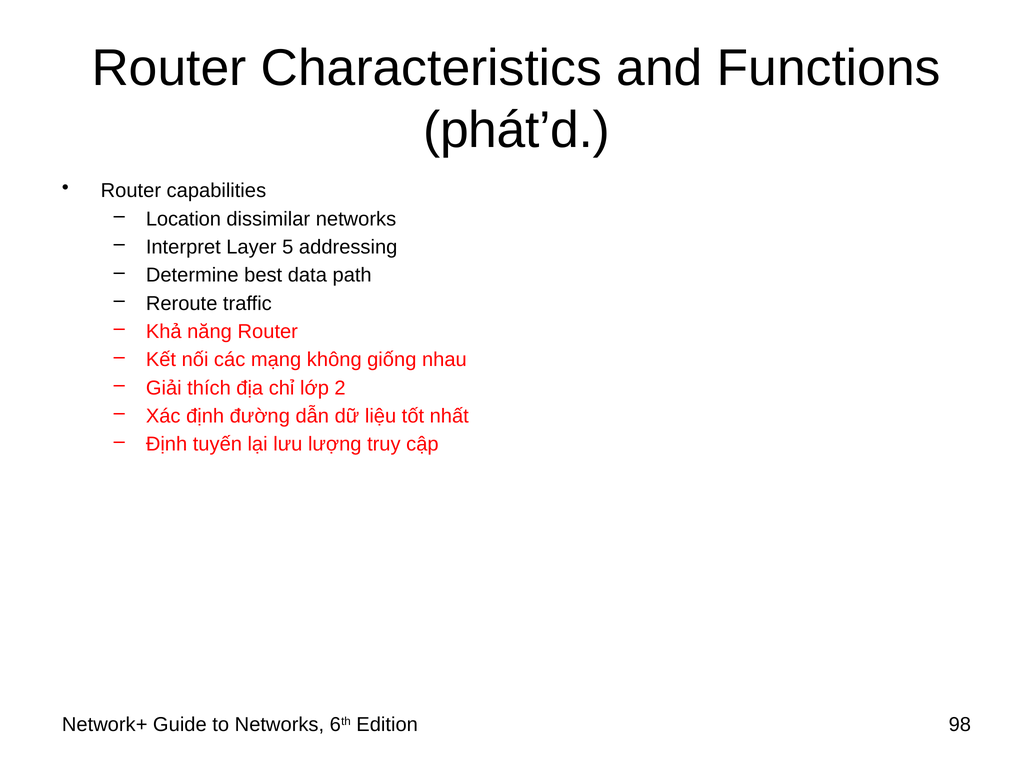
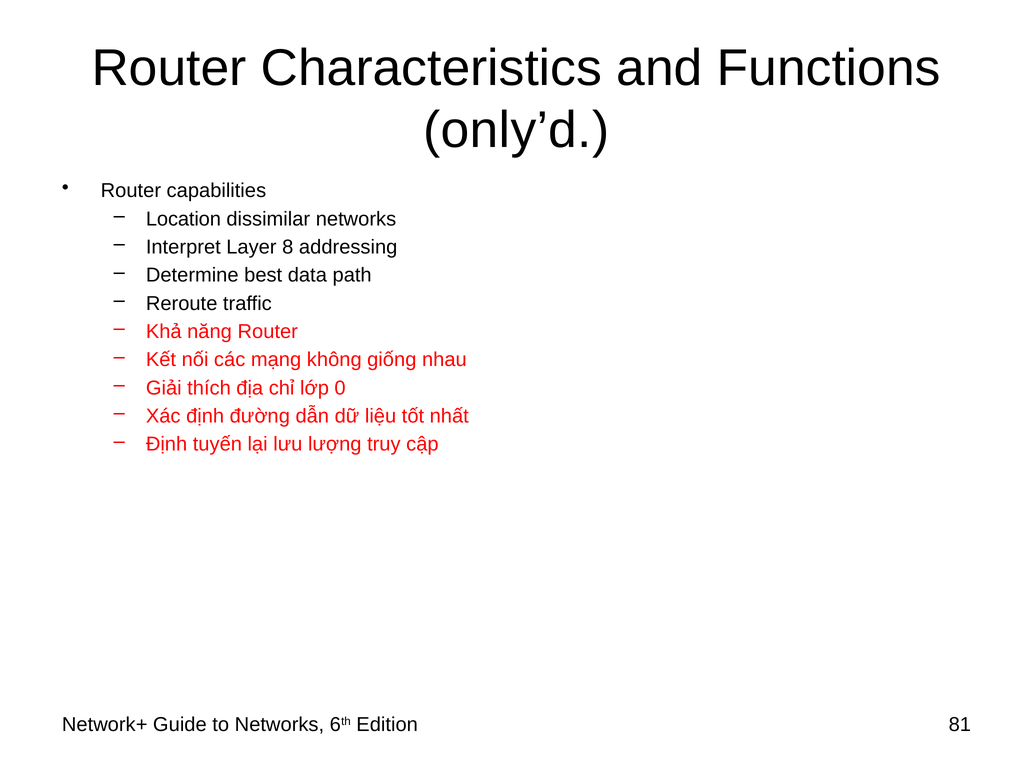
phát’d: phát’d -> only’d (516, 130)
5: 5 -> 8 (288, 247)
2: 2 -> 0 (340, 388)
98: 98 -> 81 (960, 724)
